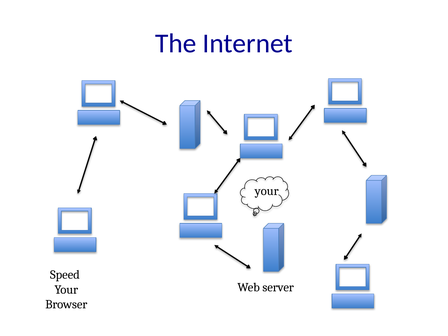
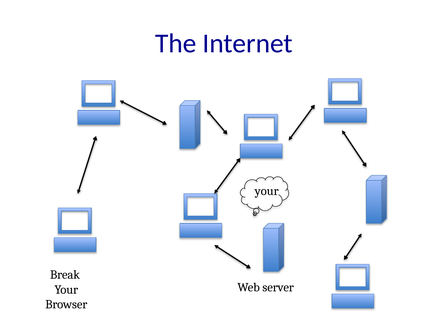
Speed: Speed -> Break (65, 275)
